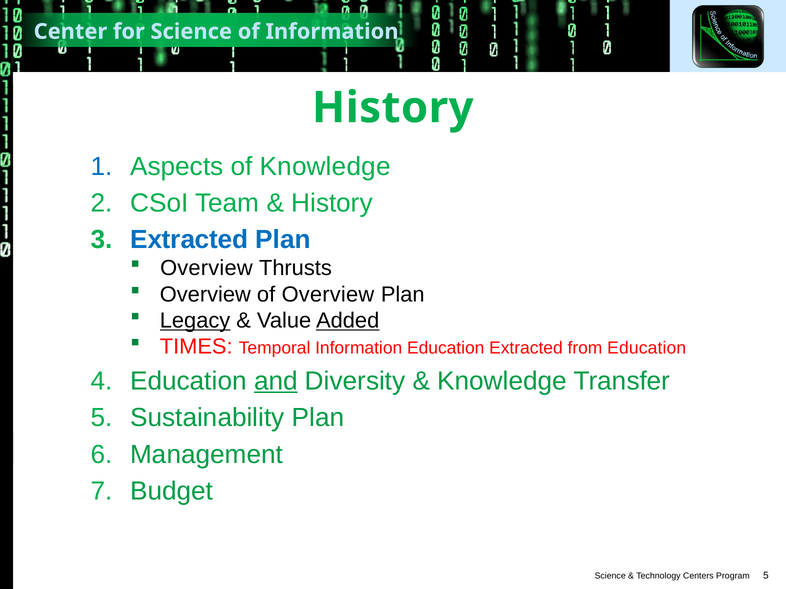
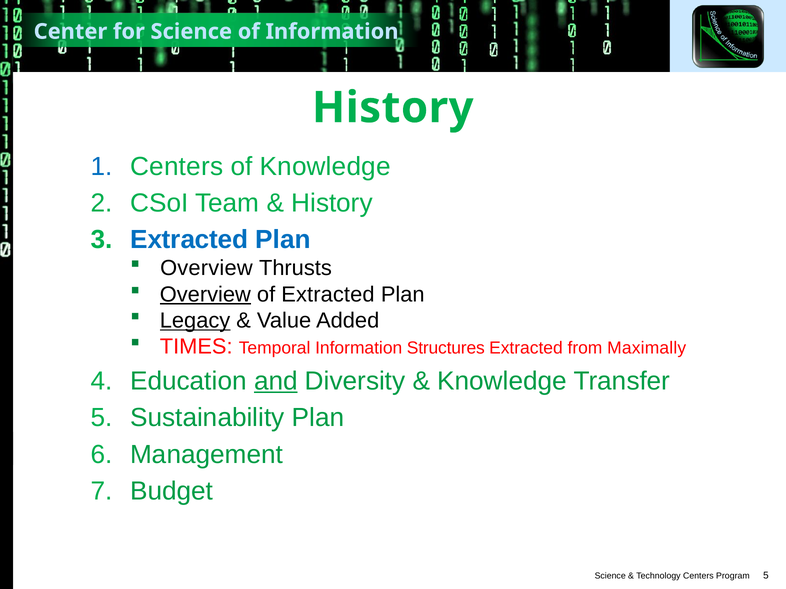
Aspects: Aspects -> Centers (177, 167)
Overview underline: none -> present (205, 295)
of Overview: Overview -> Extracted (328, 295)
Added underline: present -> none (348, 321)
Information Education: Education -> Structures (446, 348)
from Education: Education -> Maximally (647, 348)
